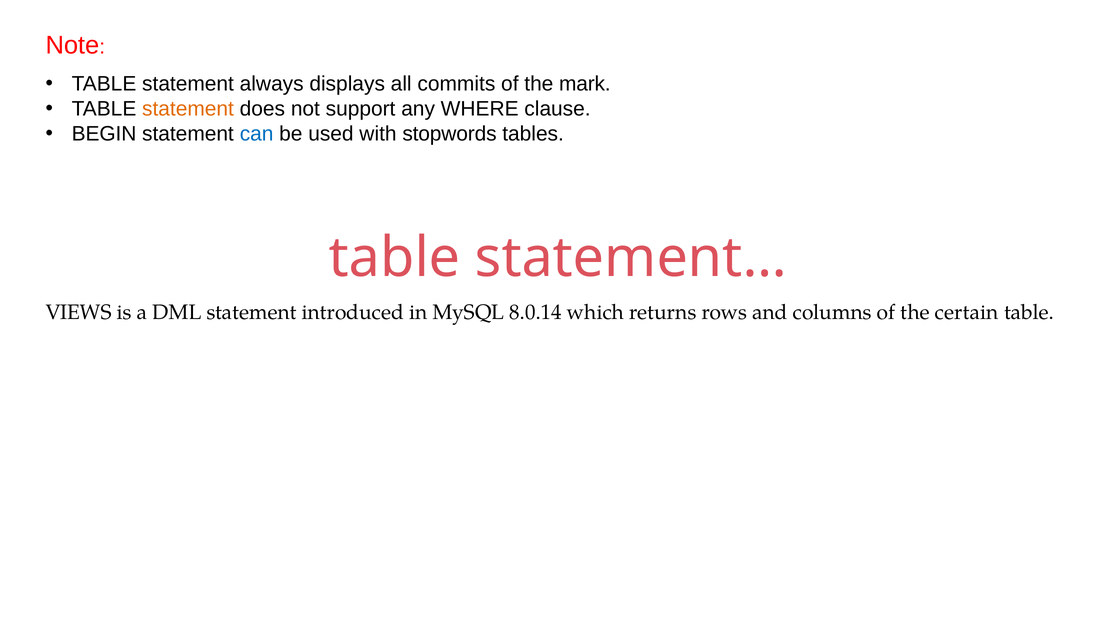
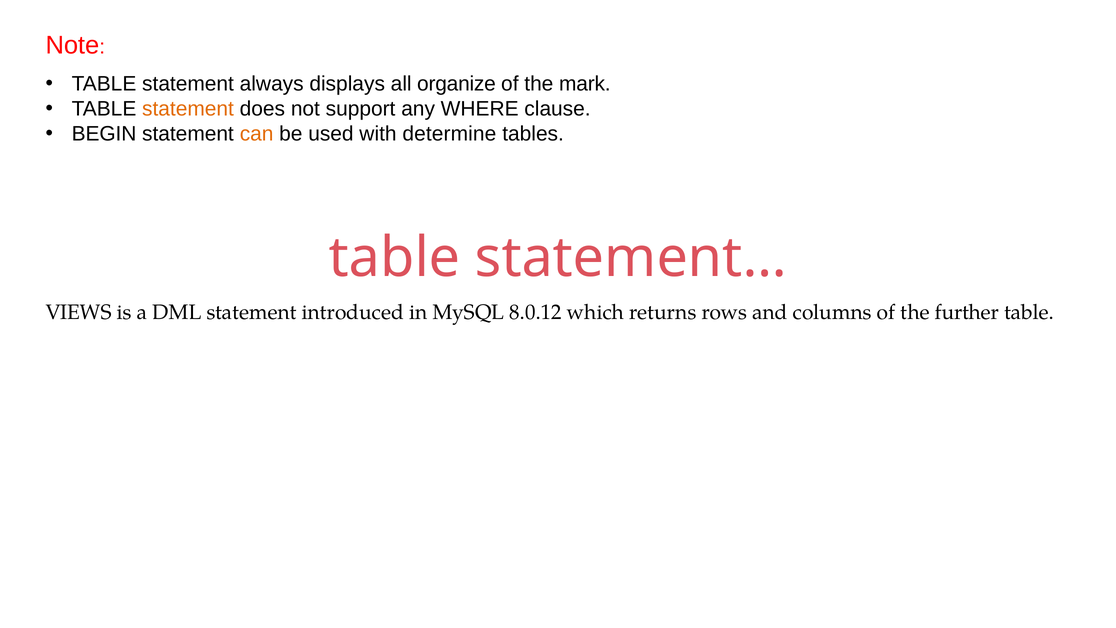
commits: commits -> organize (456, 84)
can colour: blue -> orange (257, 134)
stopwords: stopwords -> determine (449, 134)
8.0.14: 8.0.14 -> 8.0.12 (536, 312)
certain: certain -> further (967, 312)
